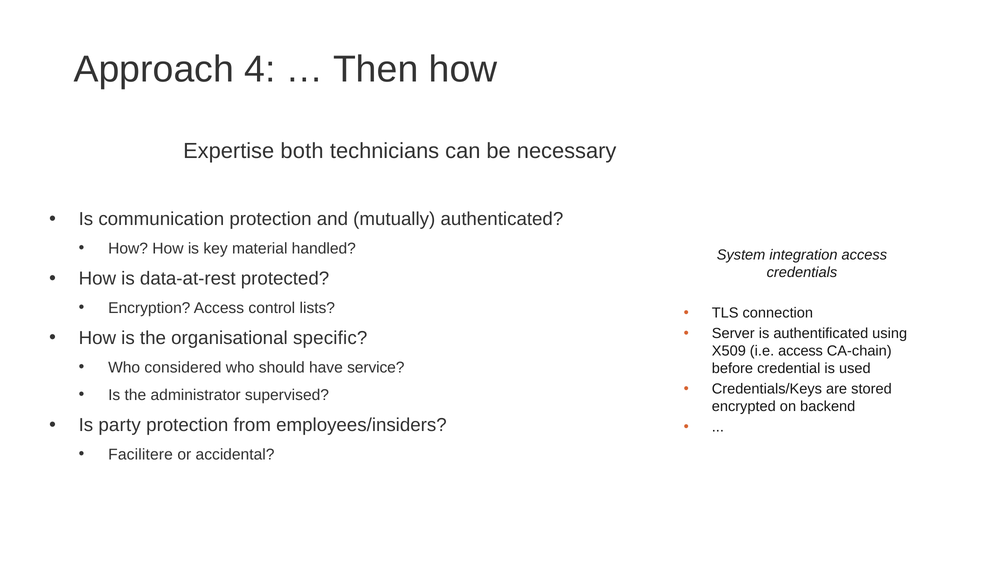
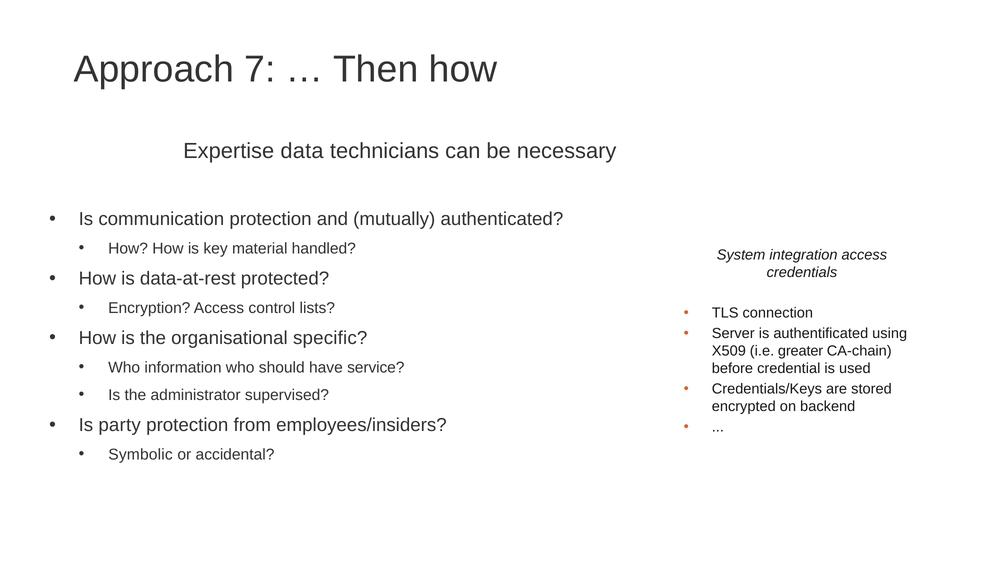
4: 4 -> 7 (260, 69)
both: both -> data (302, 151)
i.e access: access -> greater (801, 351)
considered: considered -> information (183, 367)
Facilitere: Facilitere -> Symbolic (141, 454)
